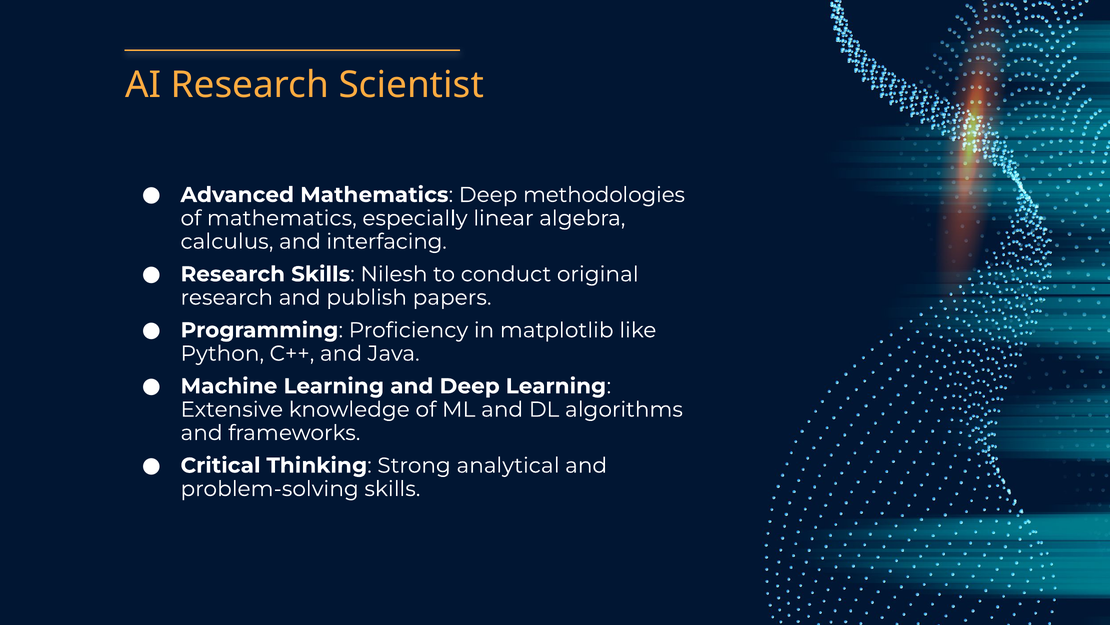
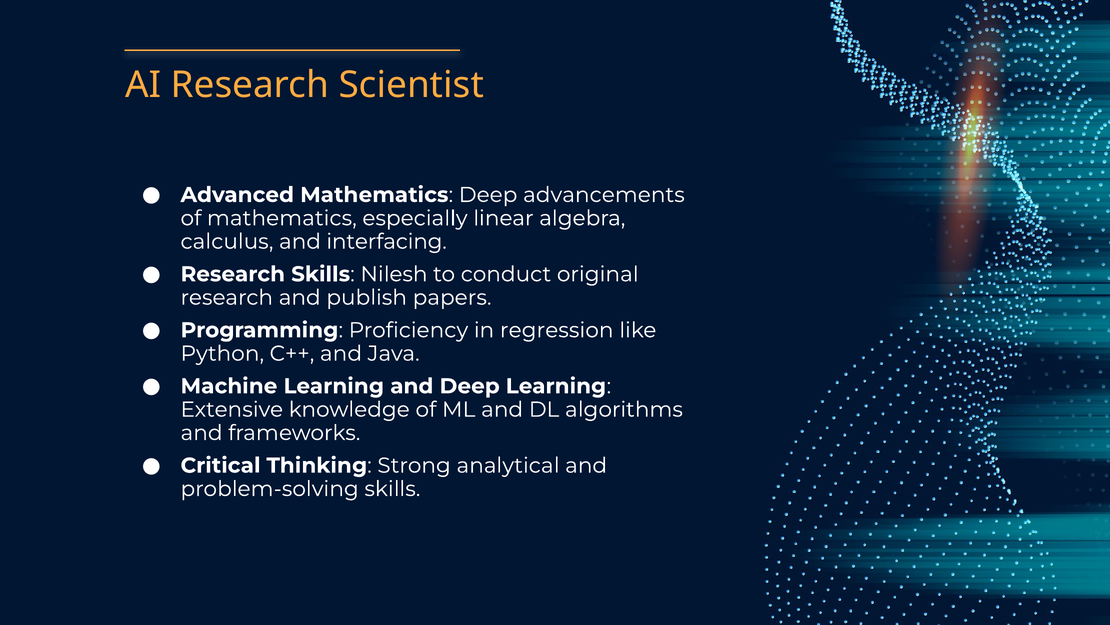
methodologies: methodologies -> advancements (604, 195)
matplotlib: matplotlib -> regression (557, 330)
